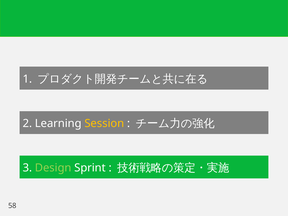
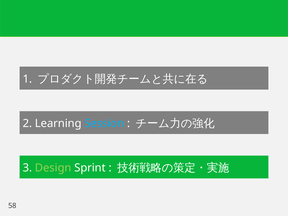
Session colour: yellow -> light blue (104, 123)
